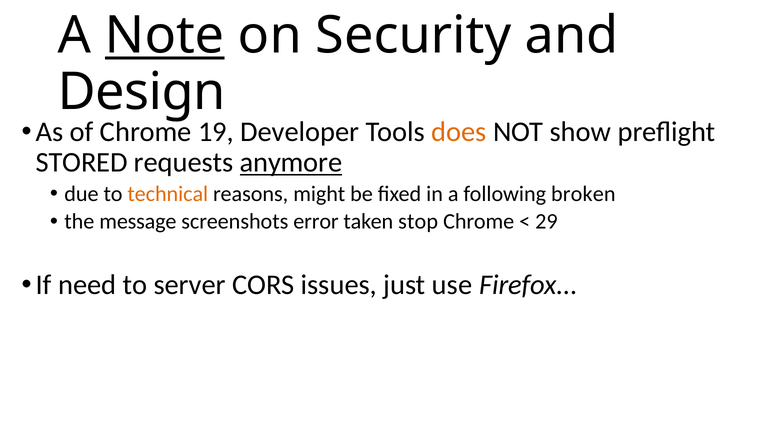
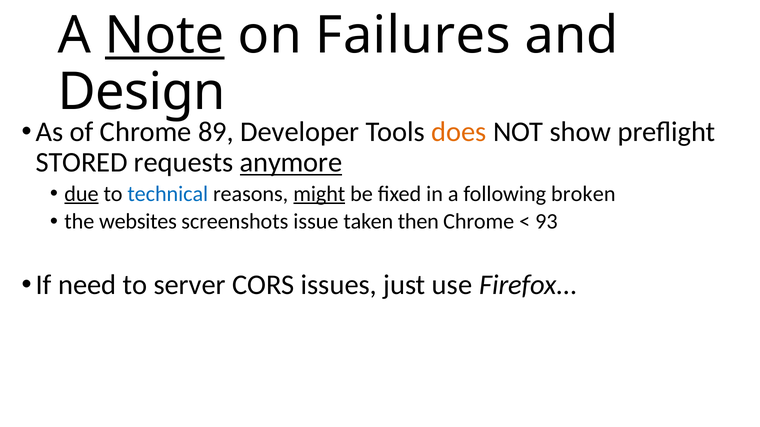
Security: Security -> Failures (413, 36)
19: 19 -> 89 (216, 132)
due underline: none -> present (81, 194)
technical colour: orange -> blue (168, 194)
might underline: none -> present (319, 194)
message: message -> websites (138, 222)
error: error -> issue (316, 222)
stop: stop -> then (418, 222)
29: 29 -> 93 (546, 222)
